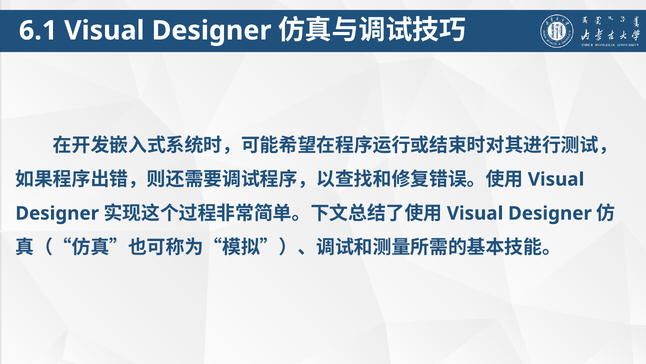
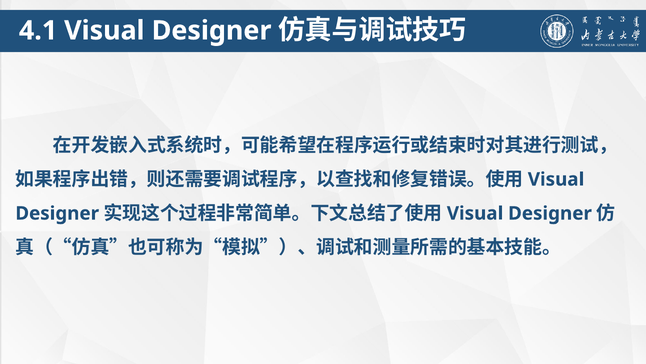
6.1: 6.1 -> 4.1 (38, 31)
